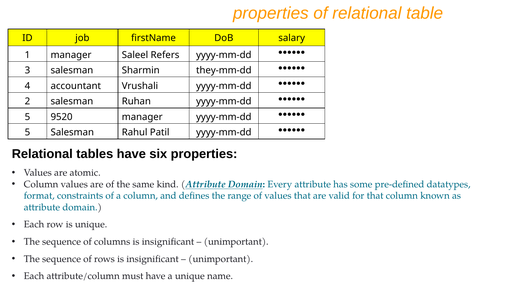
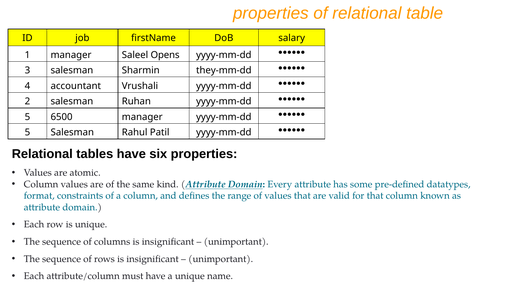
Refers: Refers -> Opens (165, 55)
9520: 9520 -> 6500 (62, 117)
